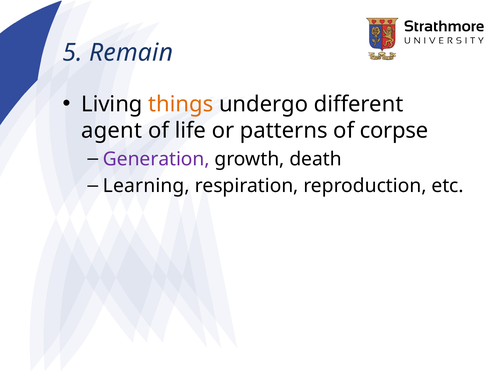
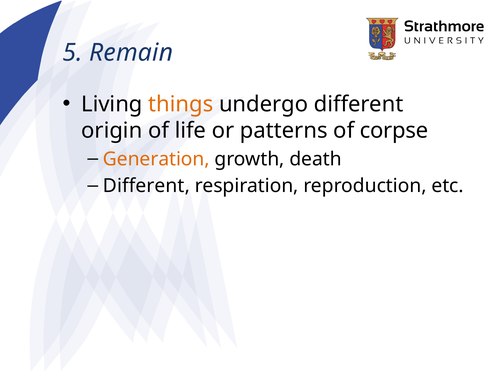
agent: agent -> origin (112, 131)
Generation colour: purple -> orange (156, 159)
Learning: Learning -> Different (146, 186)
